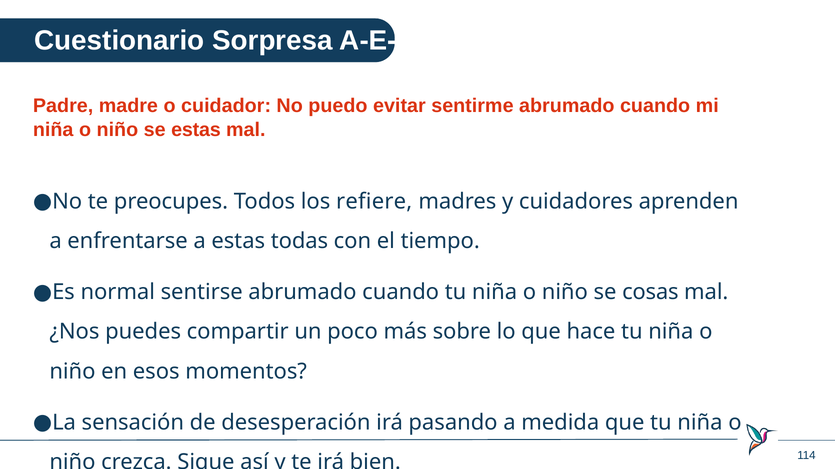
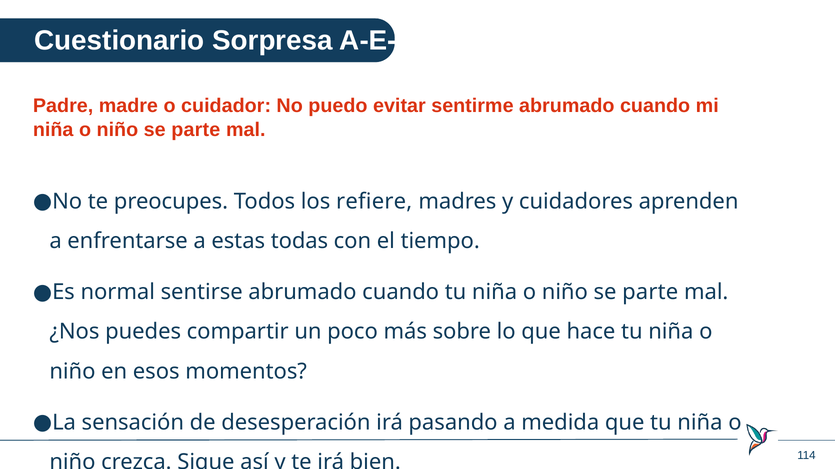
estas: estas -> parte (196, 130)
cosas: cosas -> parte (650, 293)
